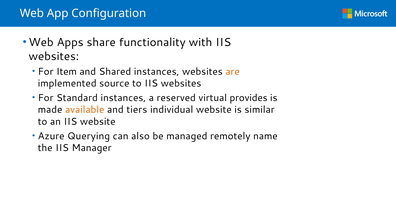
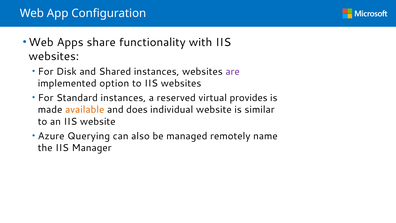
Item: Item -> Disk (66, 71)
are colour: orange -> purple (233, 71)
source: source -> option (114, 83)
tiers: tiers -> does (137, 110)
